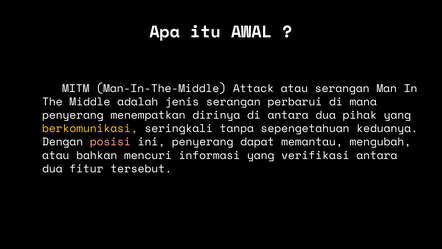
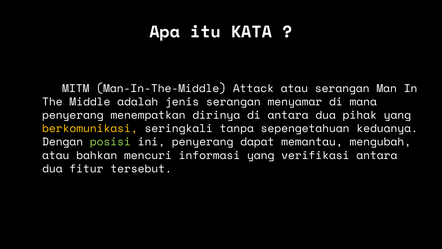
AWAL: AWAL -> KATA (252, 32)
perbarui: perbarui -> menyamar (295, 102)
posisi colour: pink -> light green (110, 142)
